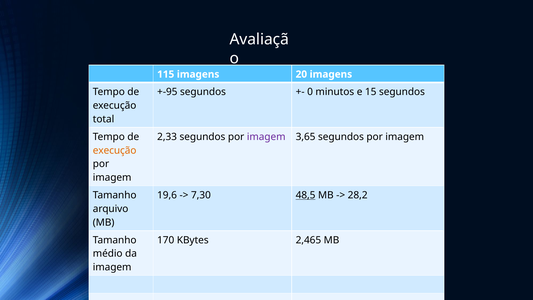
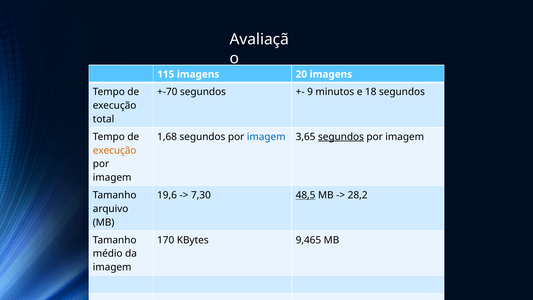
+-95: +-95 -> +-70 (167, 92)
0: 0 -> 9 (310, 92)
15: 15 -> 18 (371, 92)
2,33: 2,33 -> 1,68 (167, 137)
imagem colour: purple -> blue (266, 137)
segundos underline: none -> present (341, 137)
2,465: 2,465 -> 9,465 (308, 240)
